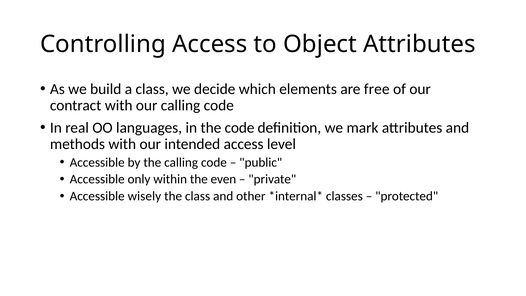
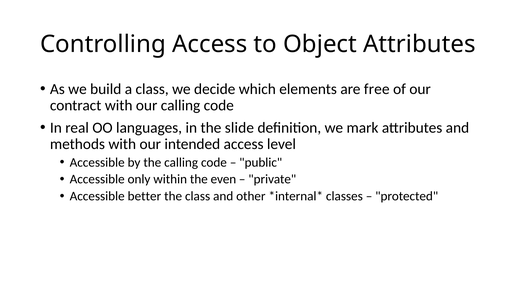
the code: code -> slide (239, 128)
wisely: wisely -> better (144, 196)
